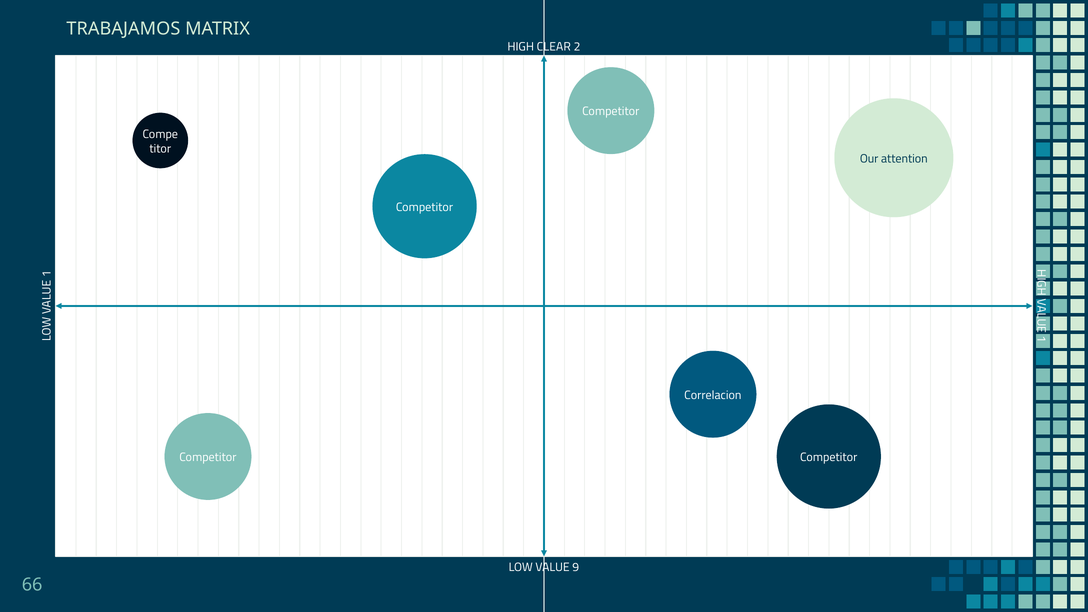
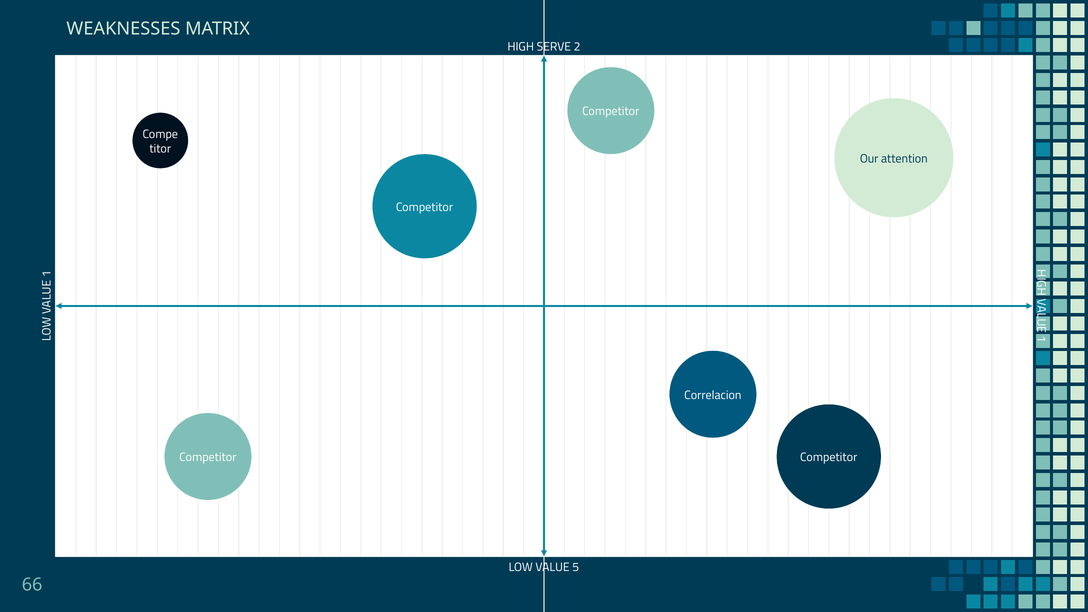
TRABAJAMOS: TRABAJAMOS -> WEAKNESSES (123, 29)
CLEAR: CLEAR -> SERVE (554, 47)
9: 9 -> 5 (576, 567)
